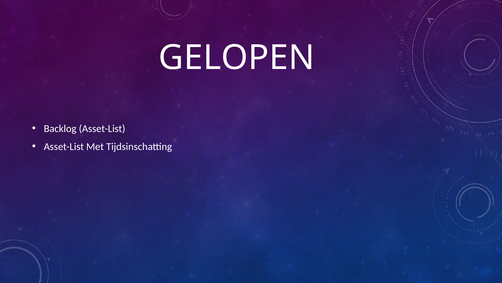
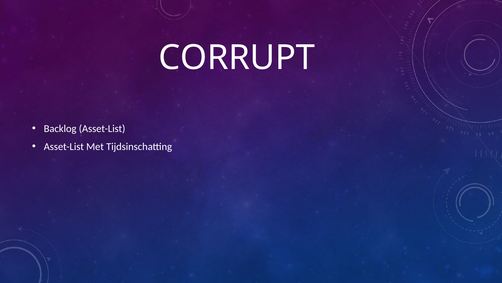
GELOPEN: GELOPEN -> CORRUPT (237, 57)
